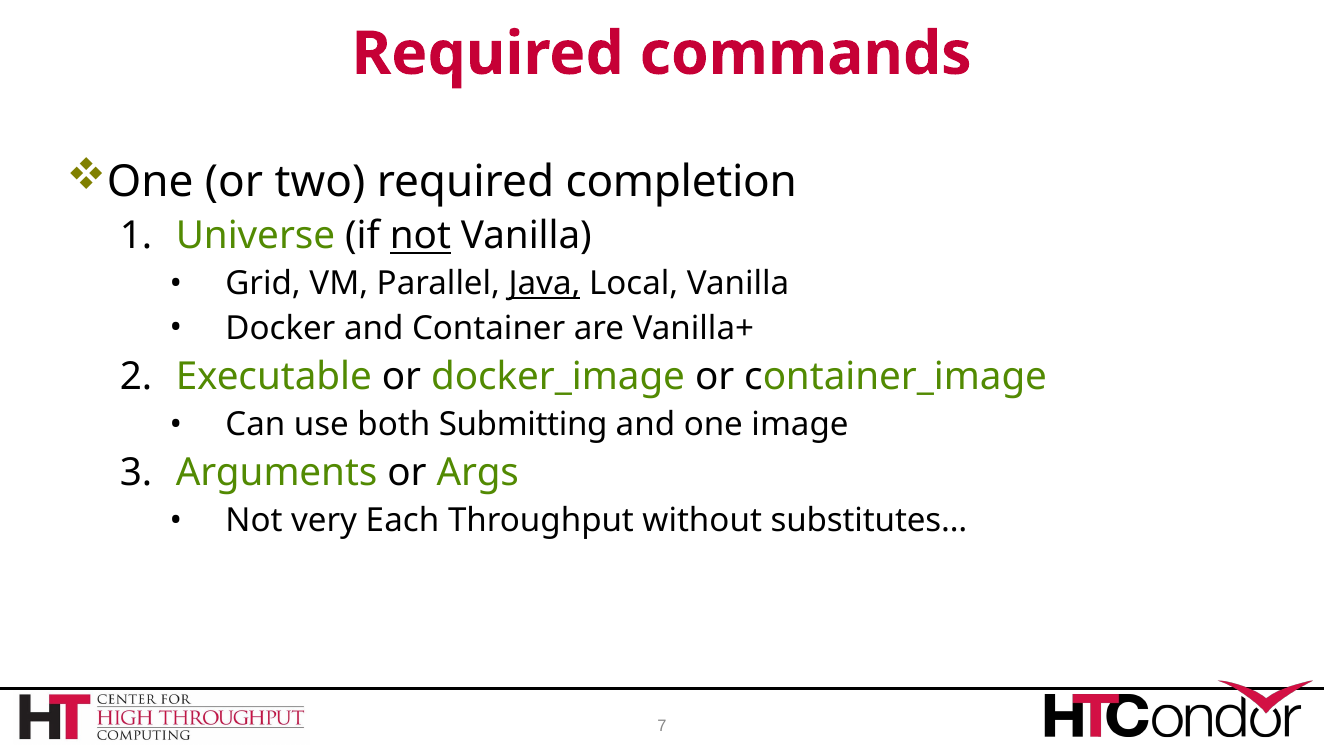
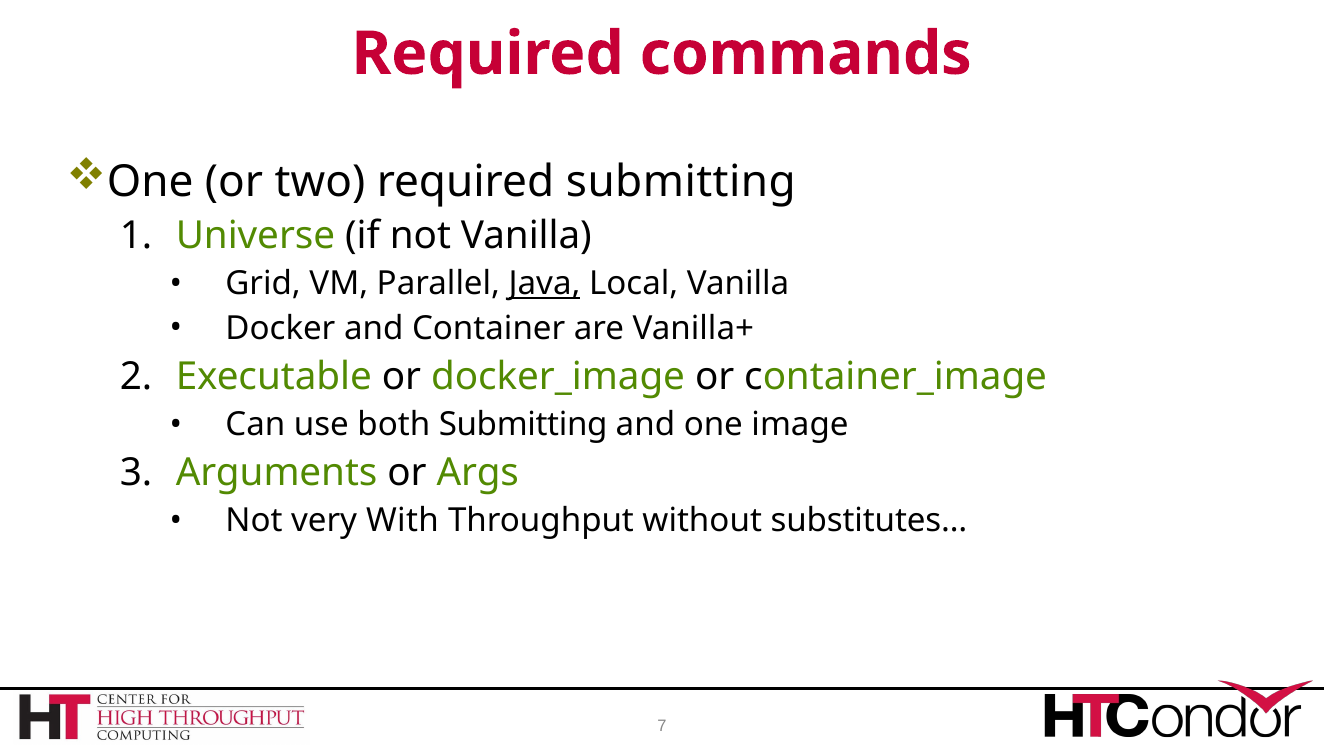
required completion: completion -> submitting (681, 182)
not underline: present -> none (420, 236)
Each: Each -> With (402, 520)
